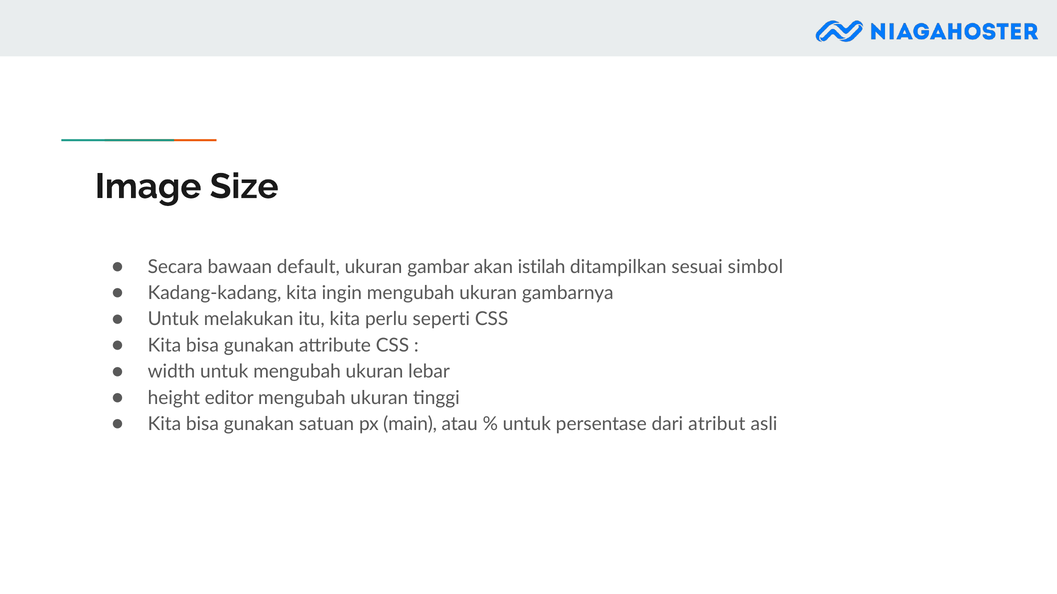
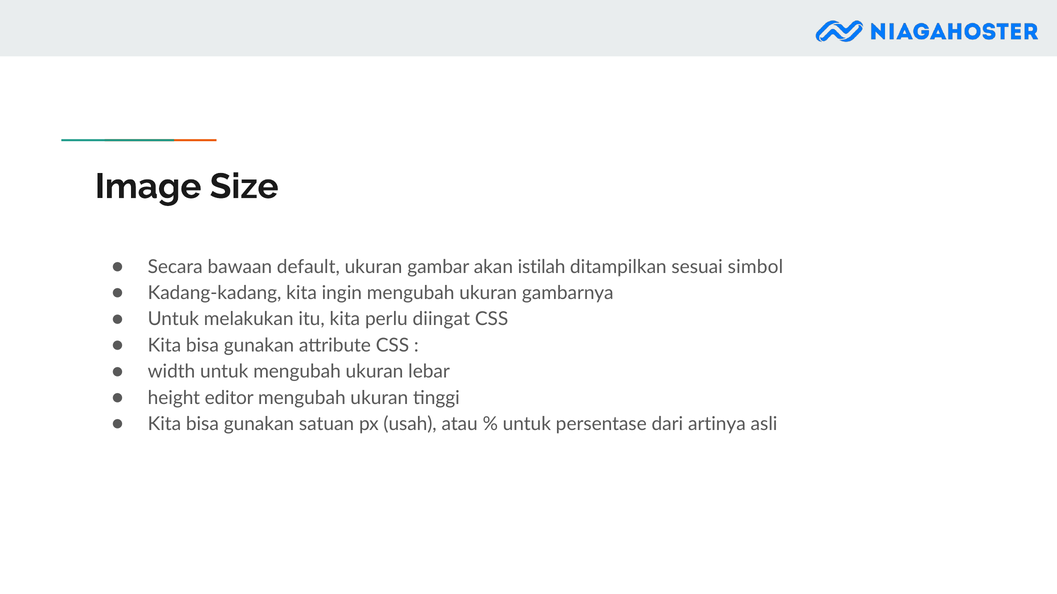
seperti: seperti -> diingat (441, 319)
main: main -> usah (410, 424)
atribut: atribut -> artinya (717, 424)
